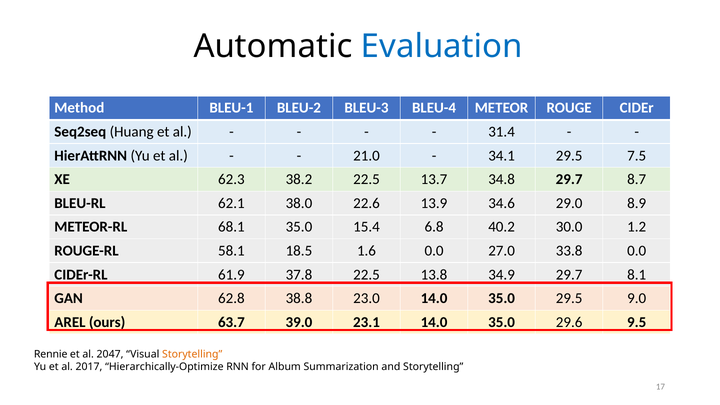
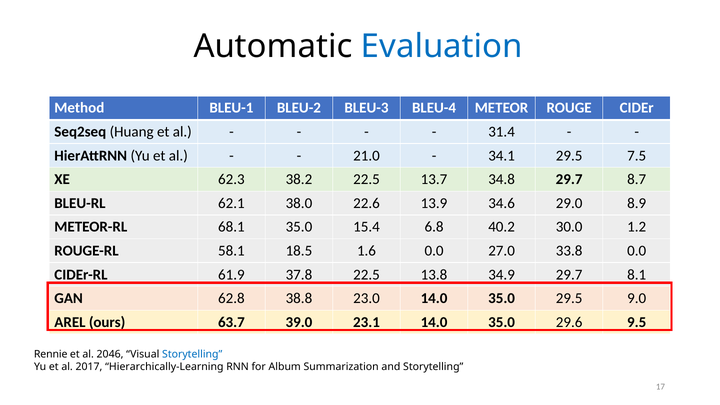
2047: 2047 -> 2046 (110, 354)
Storytelling colour: orange -> blue (192, 354)
Hierarchically-Optimize: Hierarchically-Optimize -> Hierarchically-Learning (164, 367)
